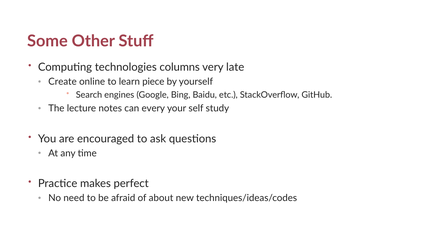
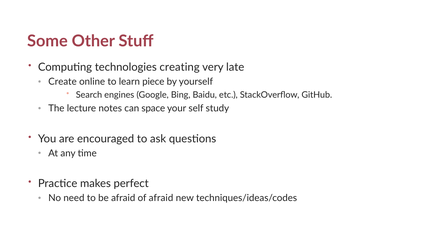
columns: columns -> creating (180, 67)
every: every -> space (153, 108)
of about: about -> afraid (161, 198)
